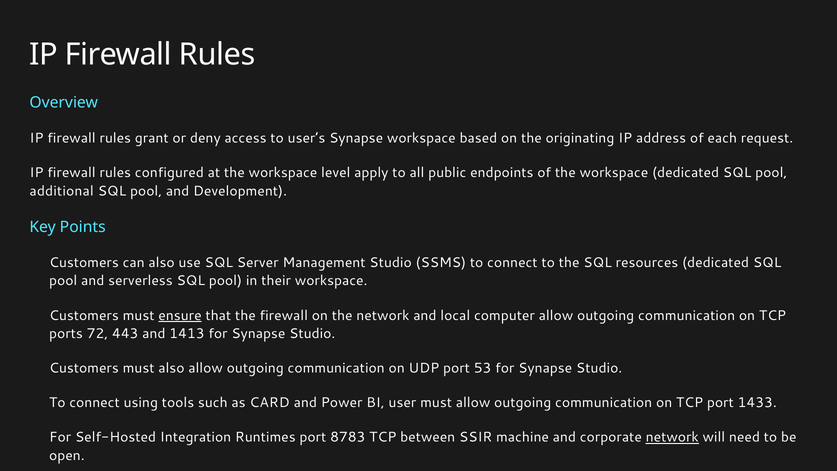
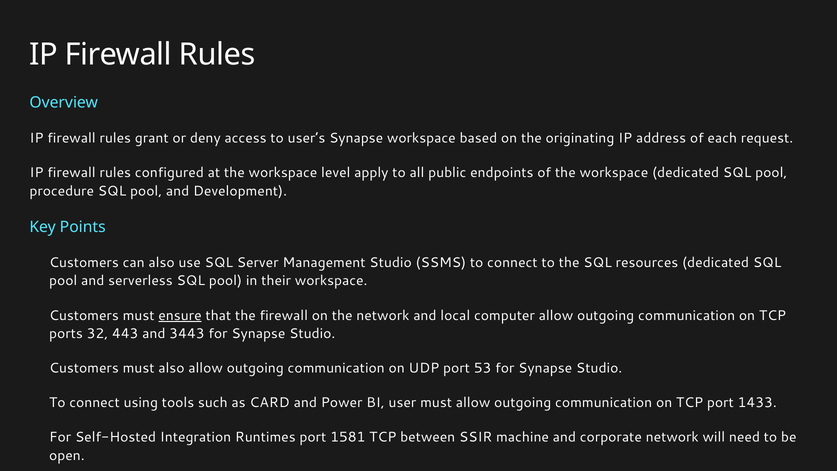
additional: additional -> procedure (62, 191)
72: 72 -> 32 (97, 334)
1413: 1413 -> 3443 (187, 334)
8783: 8783 -> 1581 (348, 437)
network underline: present -> none (672, 437)
